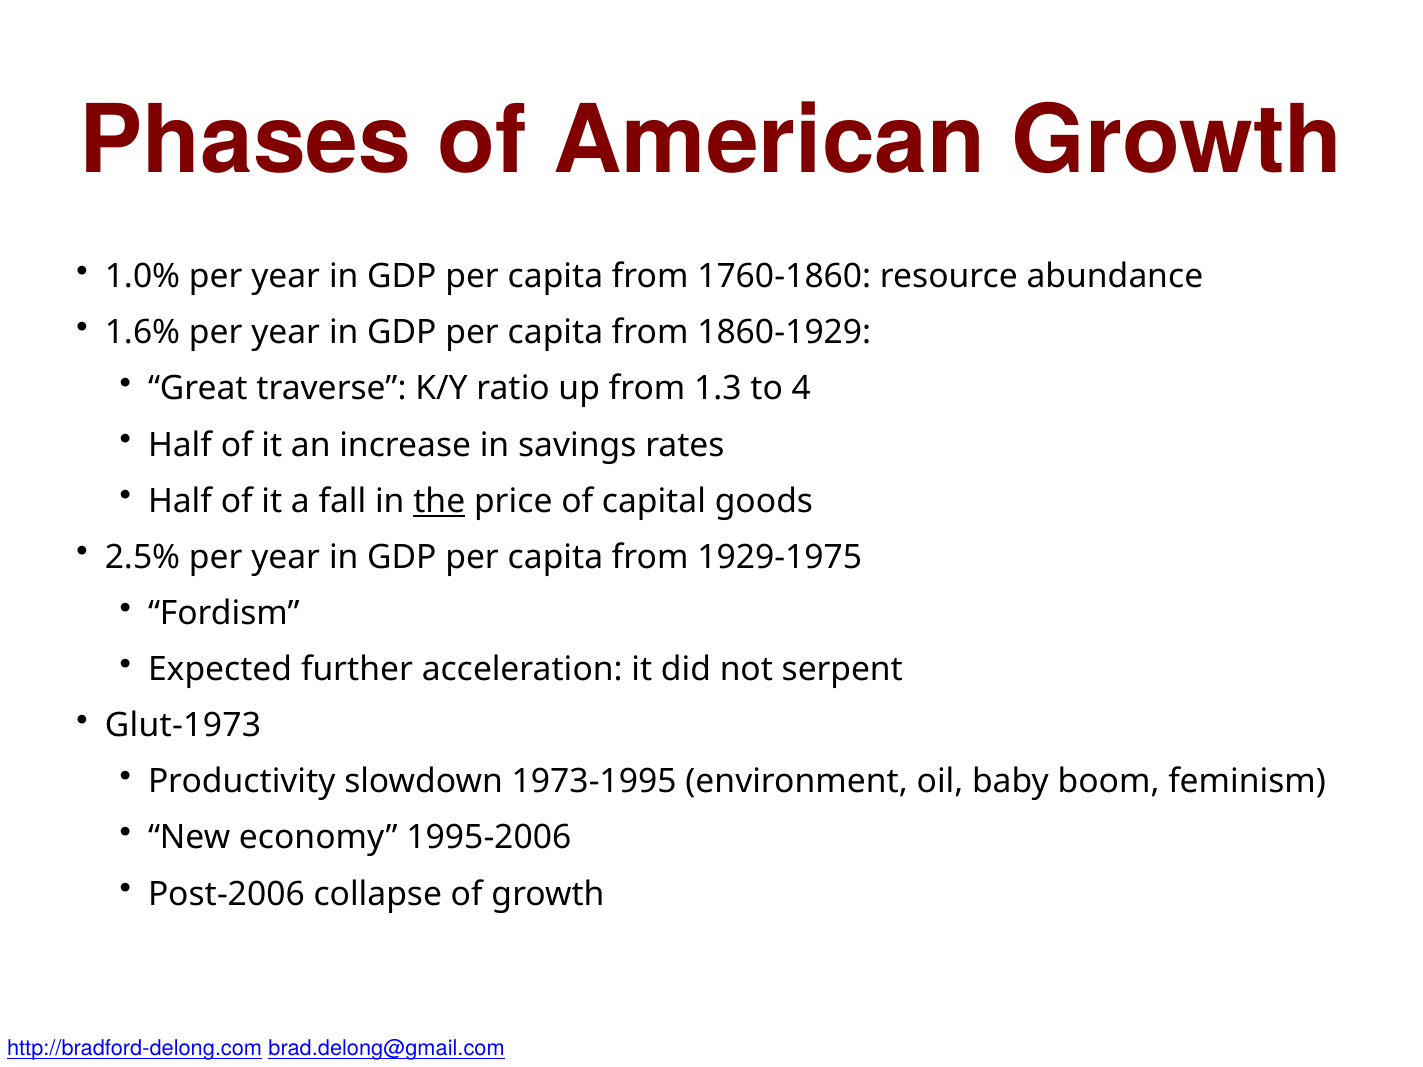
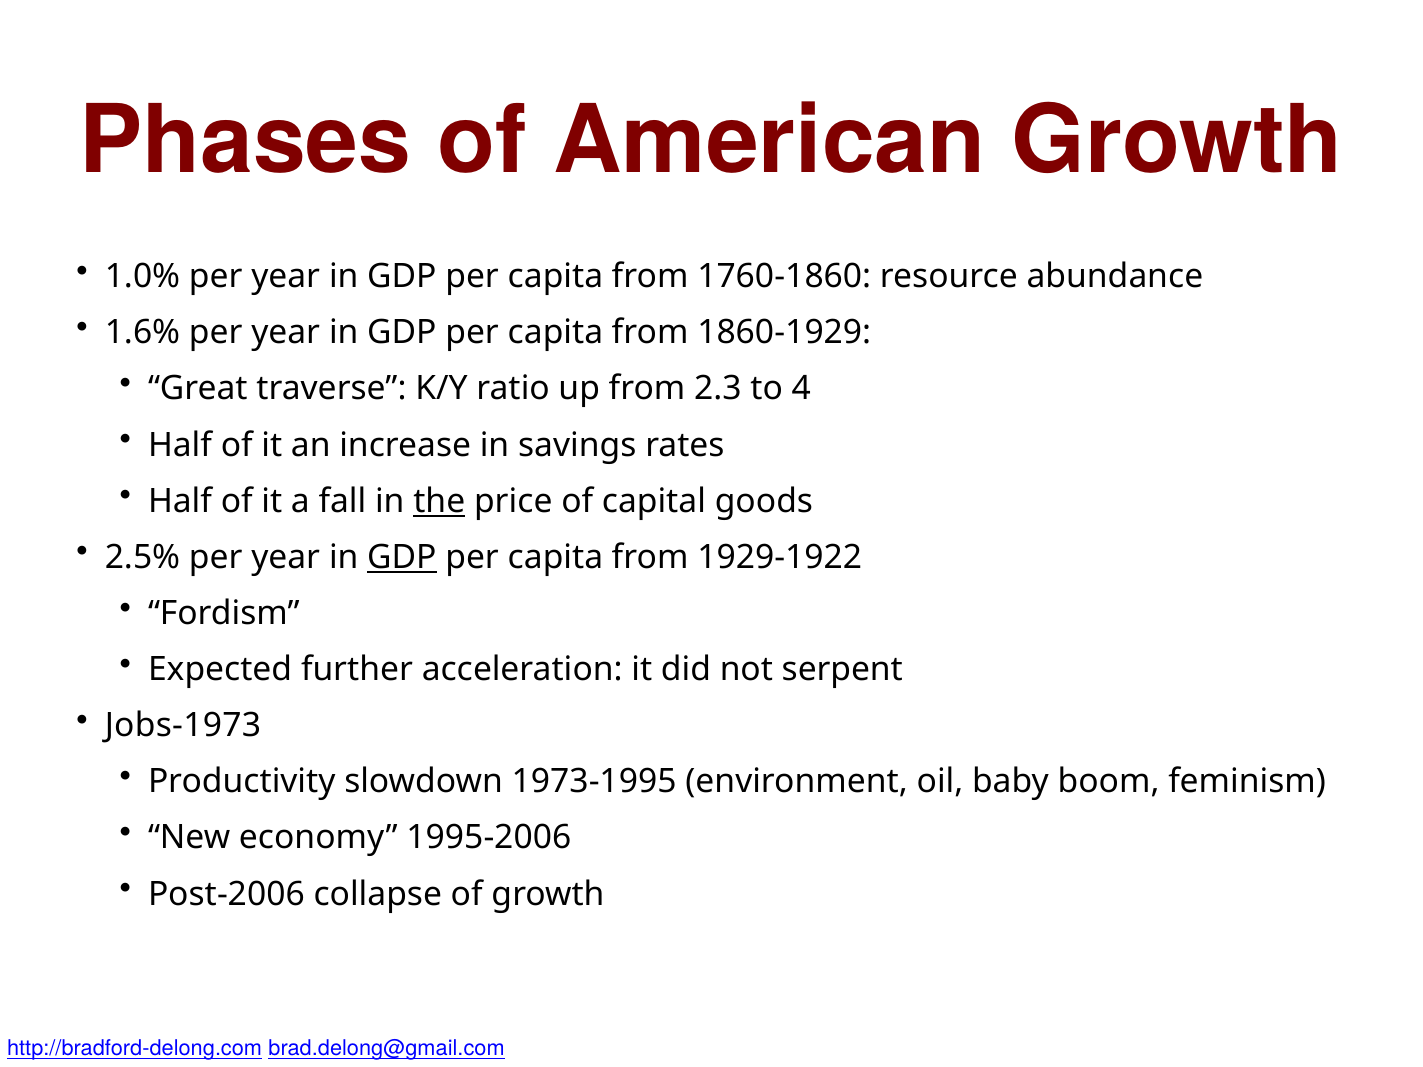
1.3: 1.3 -> 2.3 (718, 389)
GDP underline: none -> present (402, 557)
1929-1975: 1929-1975 -> 1929-1922 (780, 557)
Glut-1973: Glut-1973 -> Jobs-1973 (183, 726)
